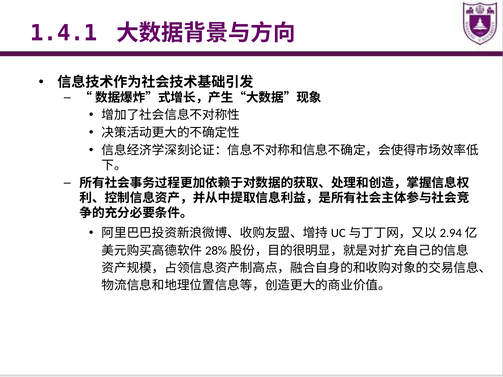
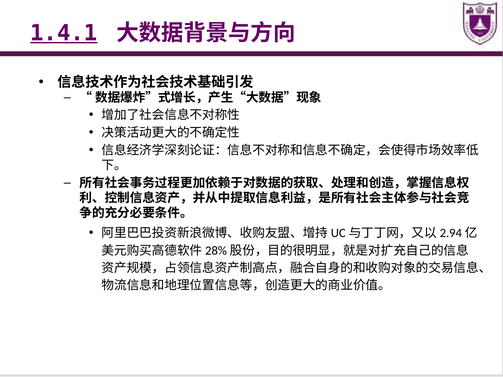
1.4.1 underline: none -> present (64, 33)
